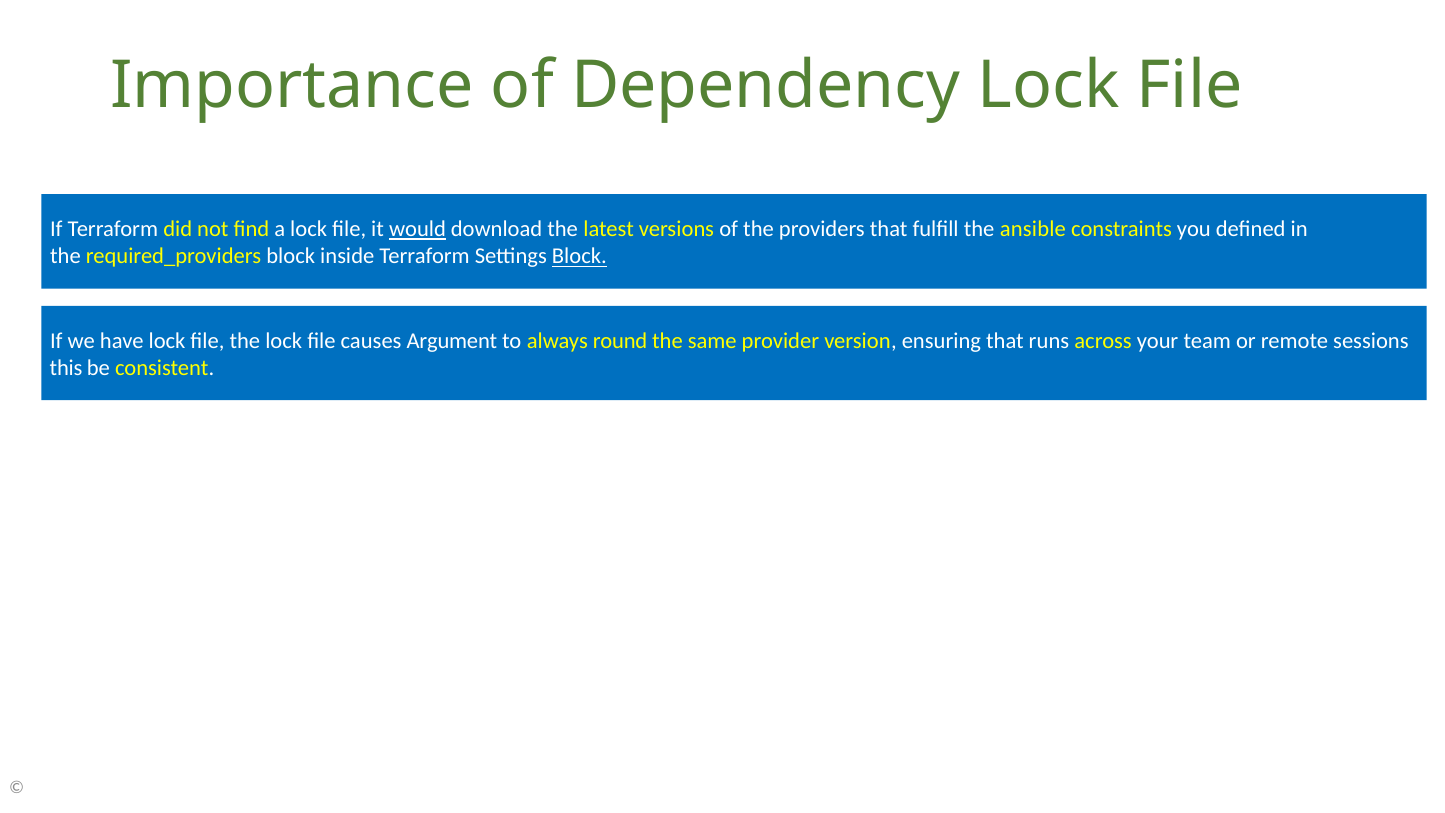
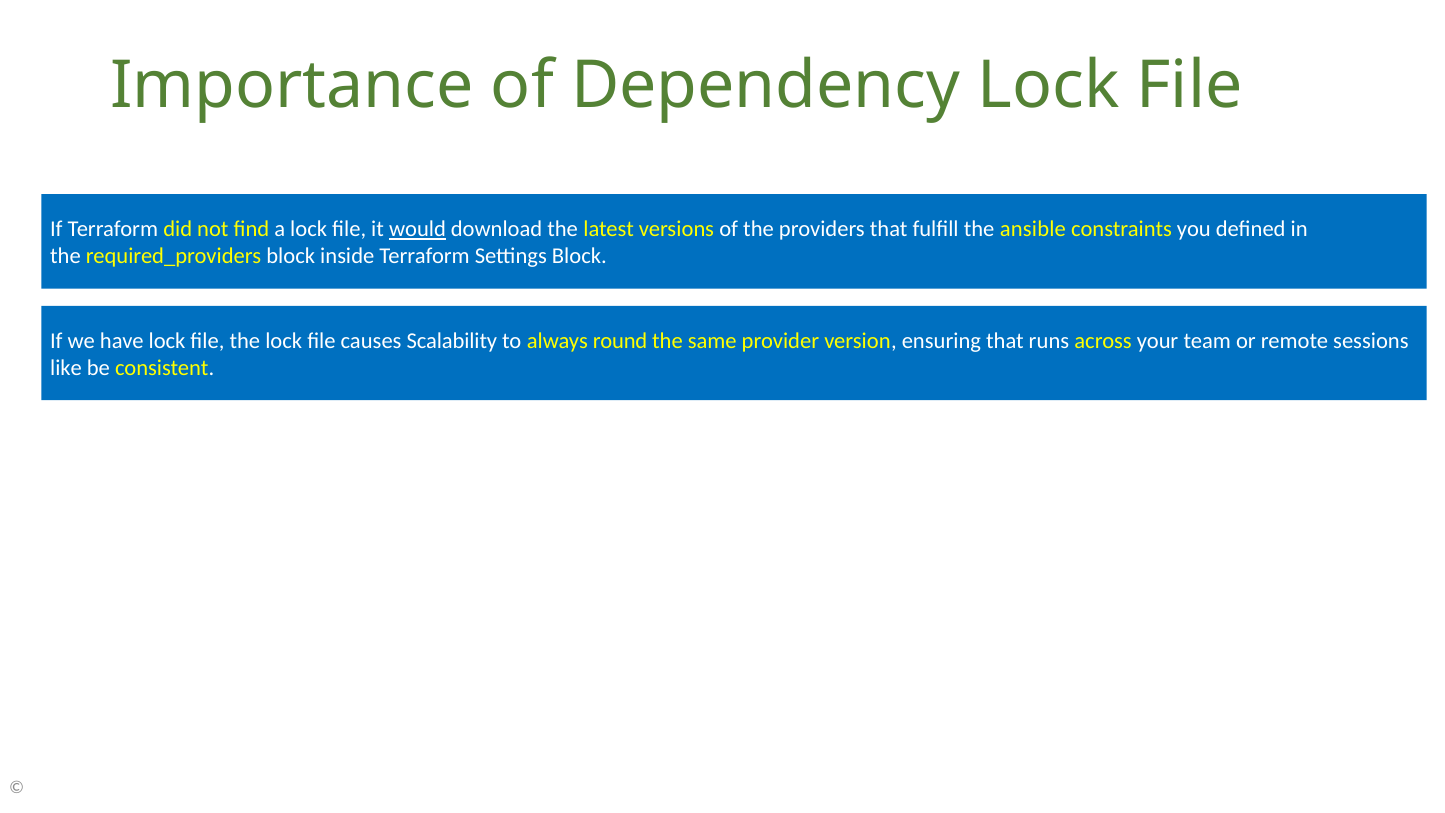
Block underline: present -> none (579, 256)
Argument: Argument -> Scalability (452, 341)
this: this -> like (66, 368)
